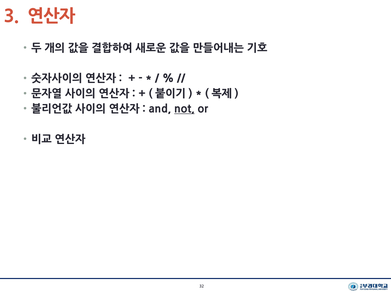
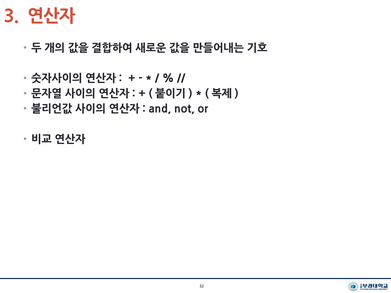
not underline: present -> none (184, 109)
